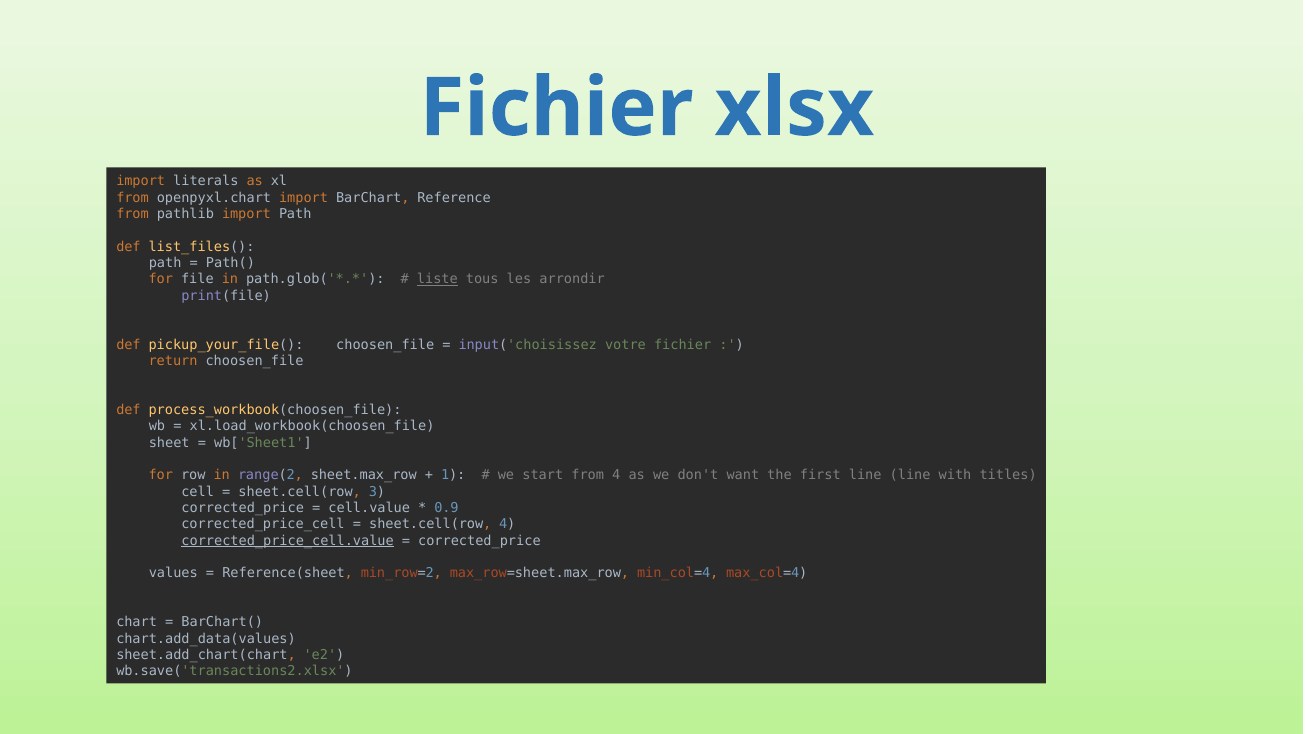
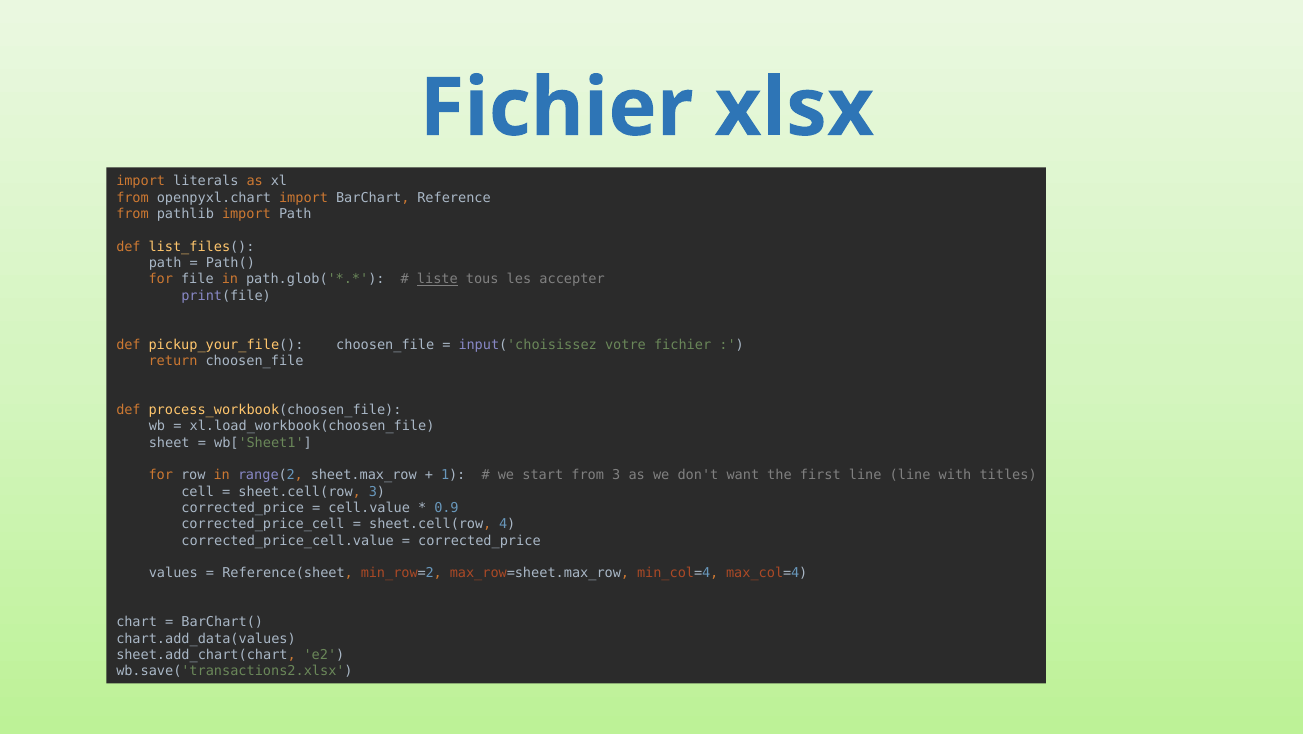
arrondir: arrondir -> accepter (572, 279)
from 4: 4 -> 3 (616, 476)
corrected_price_cell.value underline: present -> none (288, 541)
